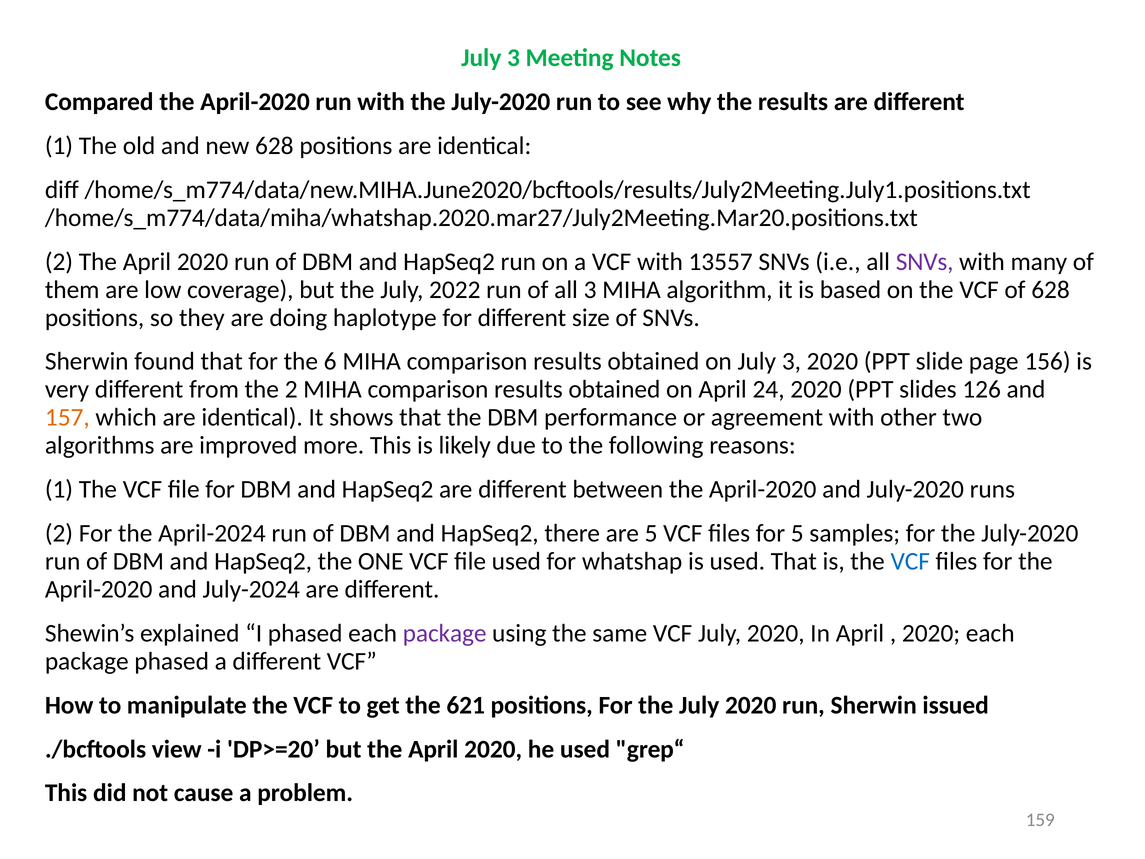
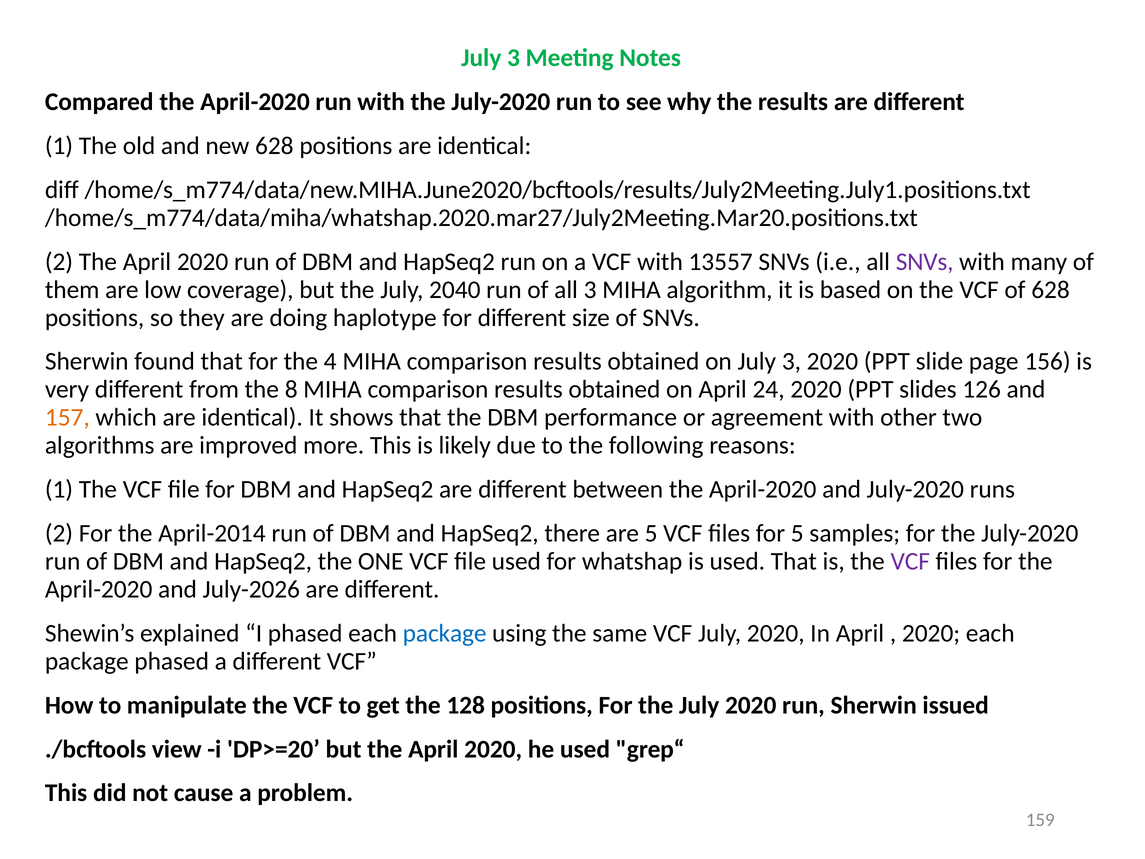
2022: 2022 -> 2040 (455, 290)
6: 6 -> 4 (330, 361)
the 2: 2 -> 8 (291, 389)
April-2024: April-2024 -> April-2014 (212, 533)
VCF colour: blue -> purple (910, 561)
July-2024: July-2024 -> July-2026 (251, 589)
package colour: purple -> blue (445, 633)
621: 621 -> 128 (466, 705)
